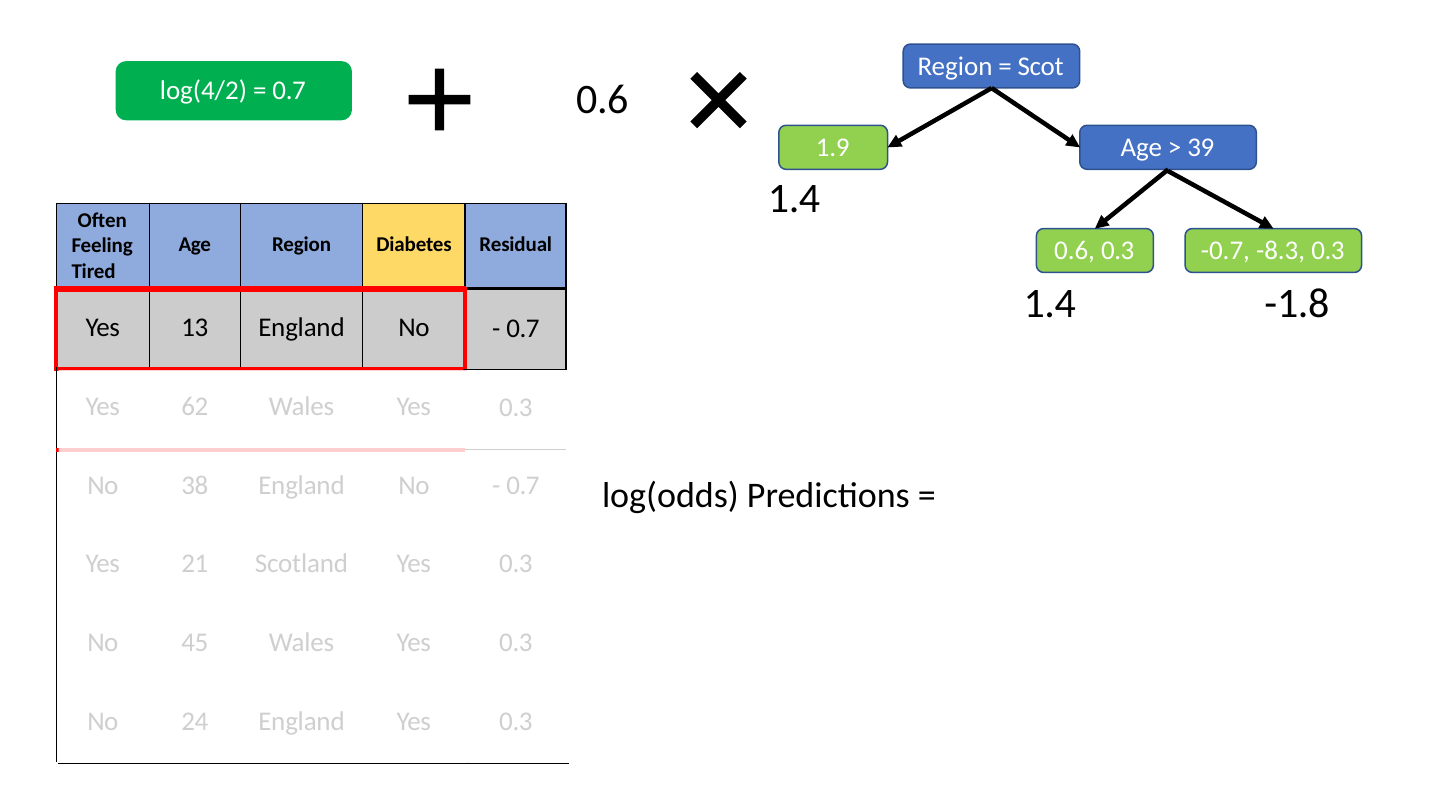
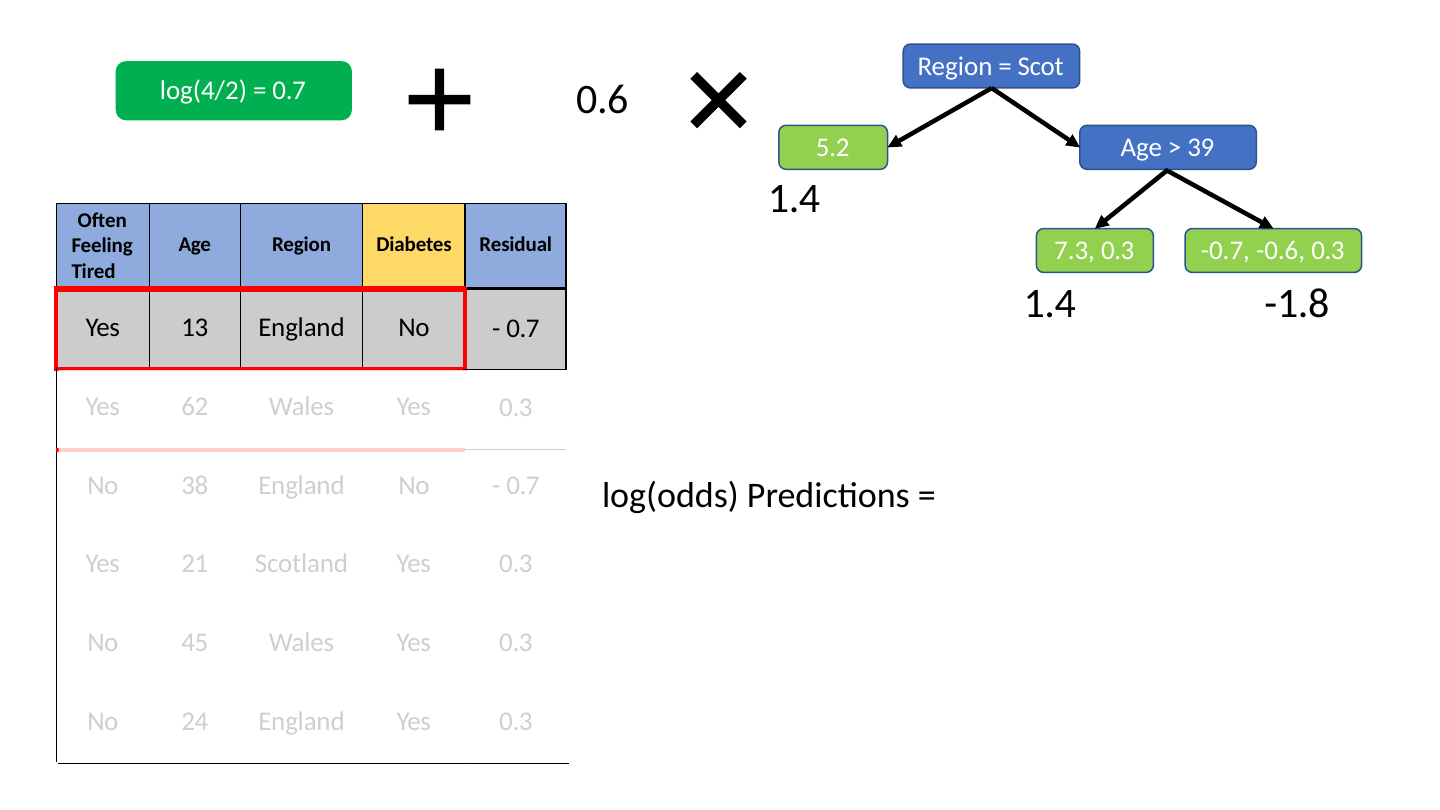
1.9: 1.9 -> 5.2 (833, 147)
0.6: 0.6 -> 7.3 (1075, 251)
-8.3: -8.3 -> -0.6 (1281, 251)
